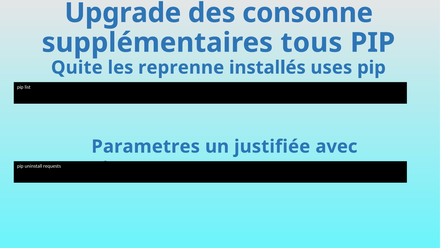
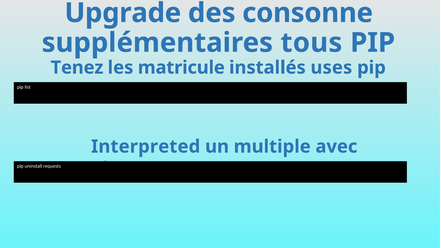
Quite: Quite -> Tenez (77, 68)
reprenne: reprenne -> matricule (181, 68)
Parametres: Parametres -> Interpreted (146, 147)
justifiée: justifiée -> multiple (272, 147)
